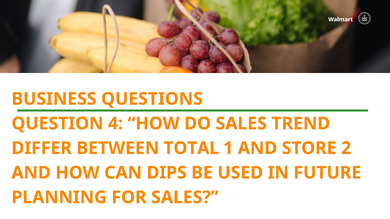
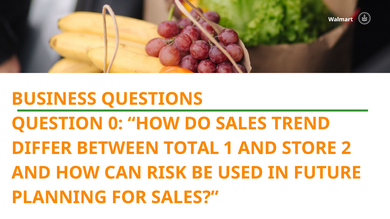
4: 4 -> 0 (115, 124)
DIPS: DIPS -> RISK (167, 173)
